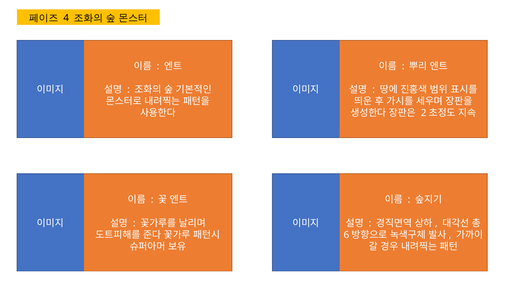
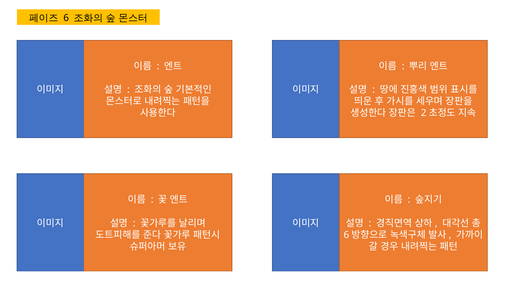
4: 4 -> 6 (66, 18)
